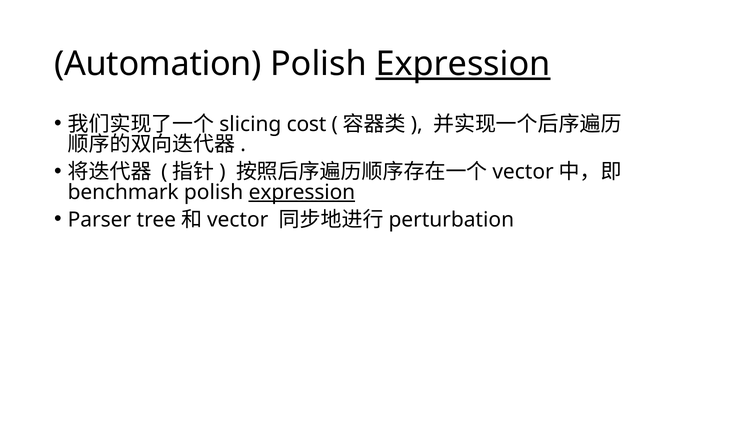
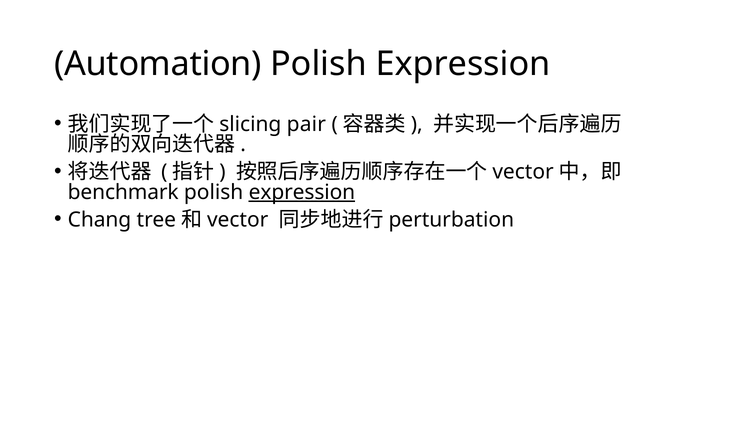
Expression underline: present -> none (463, 64)
cost: cost -> pair (306, 124)
Parser: Parser -> Chang (99, 220)
